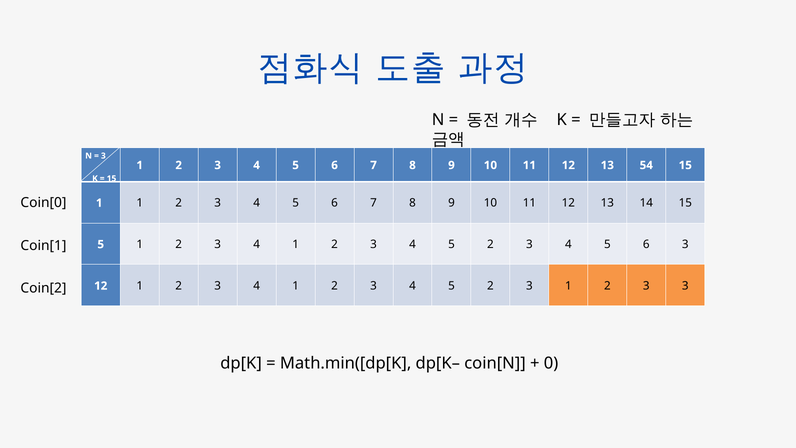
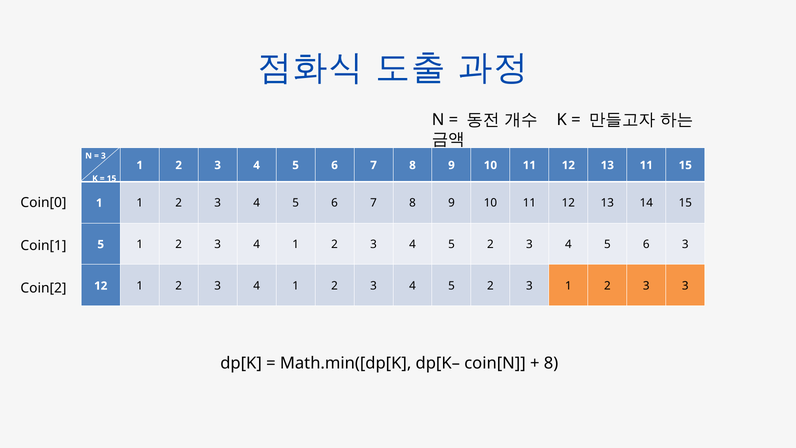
13 54: 54 -> 11 (646, 165)
0: 0 -> 8 (551, 363)
